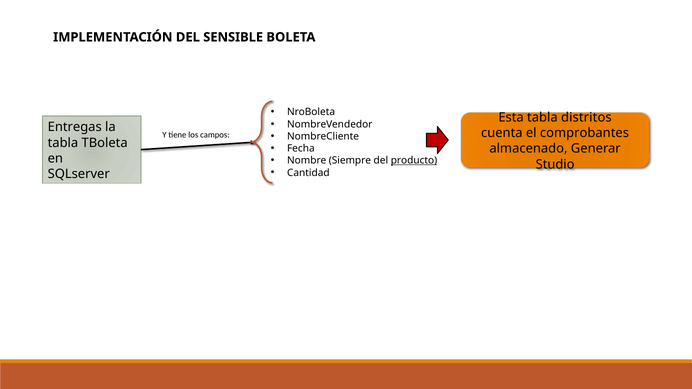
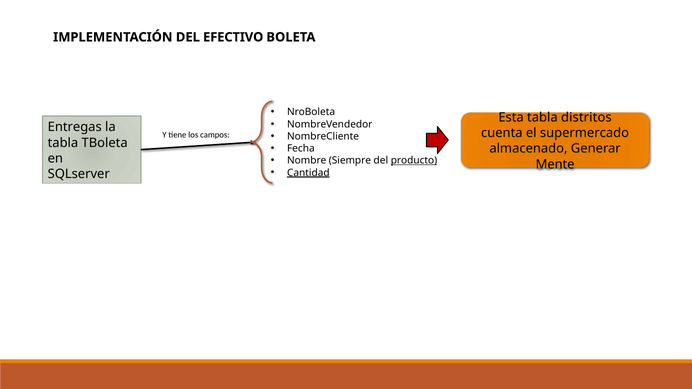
SENSIBLE: SENSIBLE -> EFECTIVO (233, 37)
comprobantes: comprobantes -> supermercado (584, 133)
Studio: Studio -> Mente (555, 164)
Cantidad underline: none -> present (308, 173)
